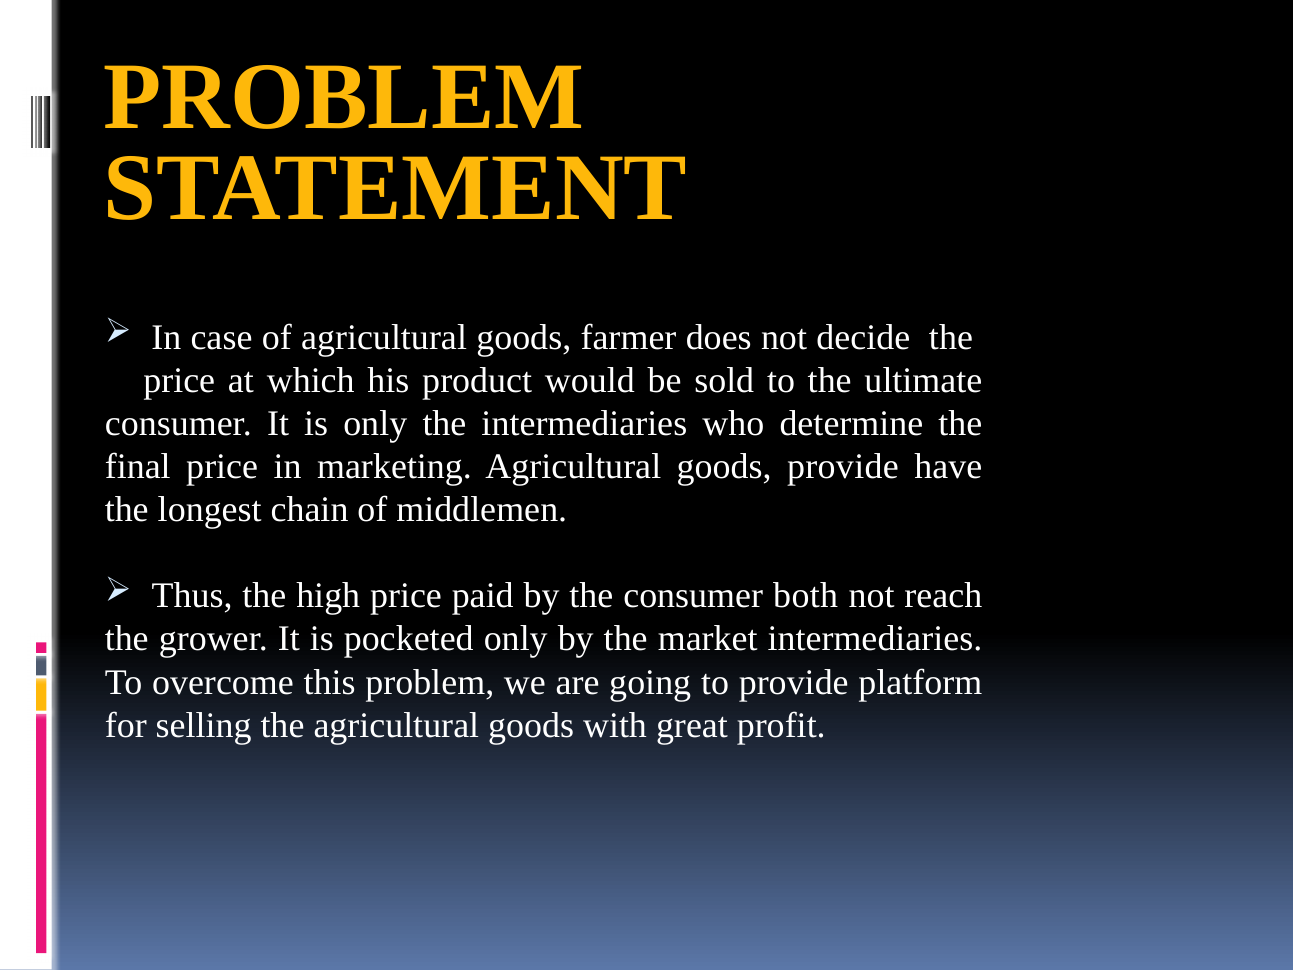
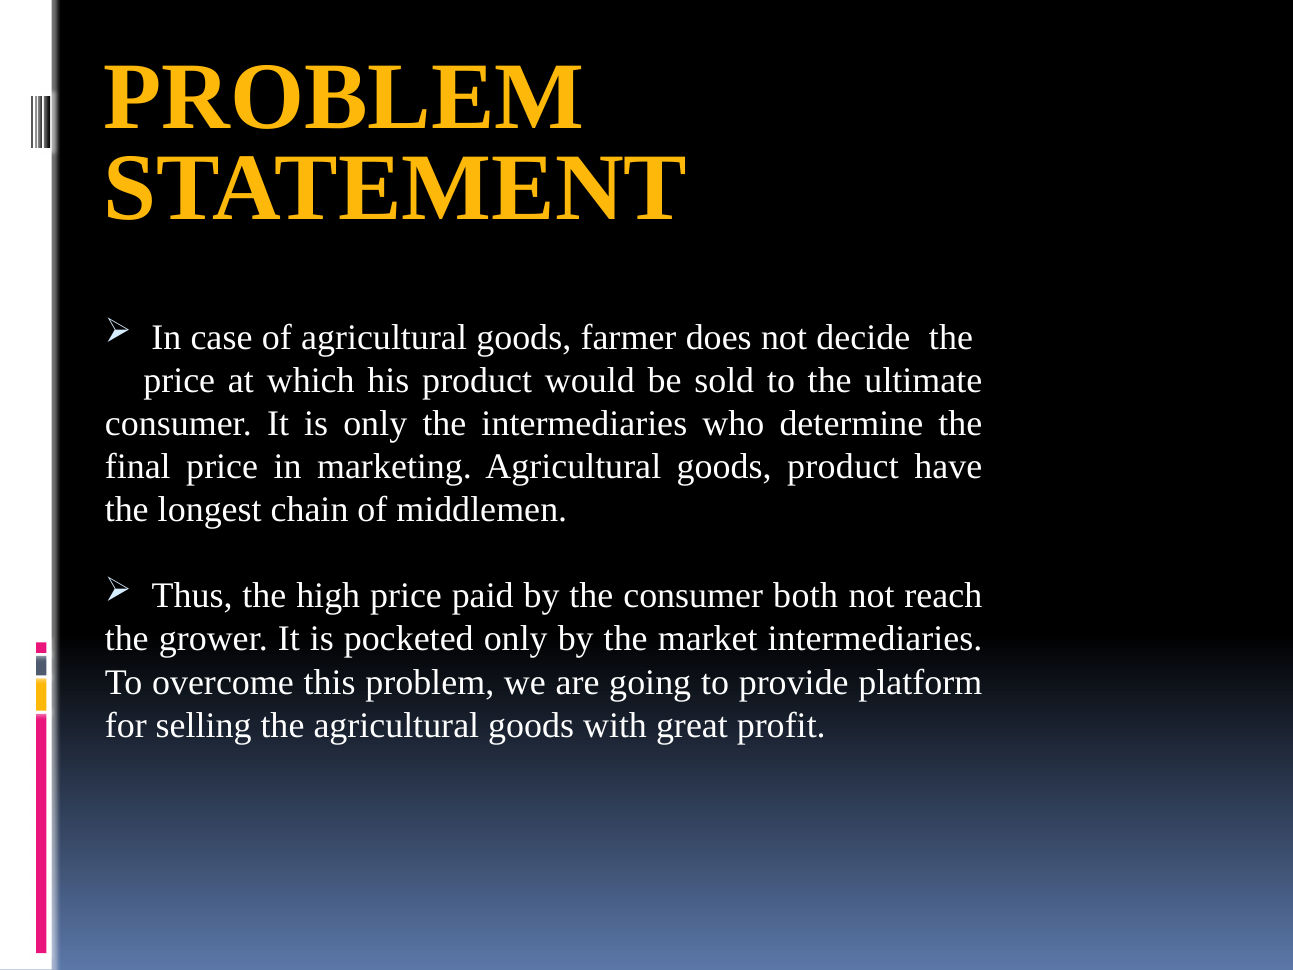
goods provide: provide -> product (843, 466)
